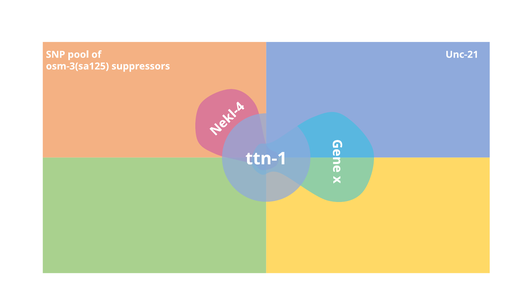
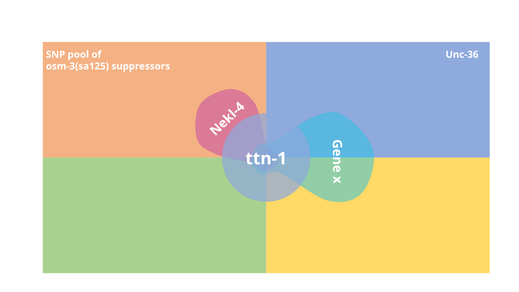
Unc-21: Unc-21 -> Unc-36 (462, 55)
